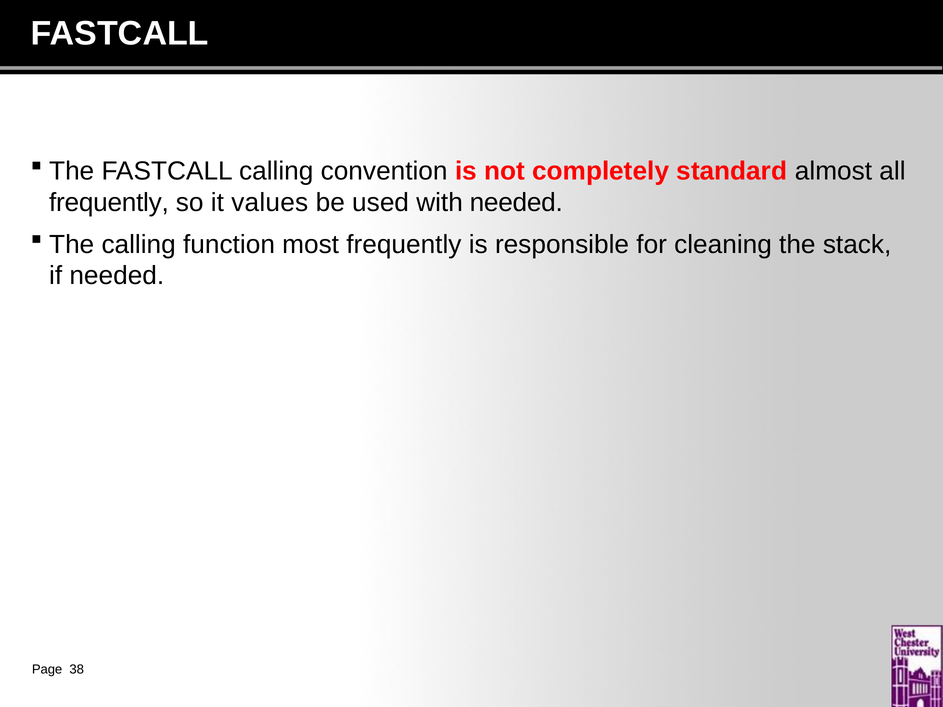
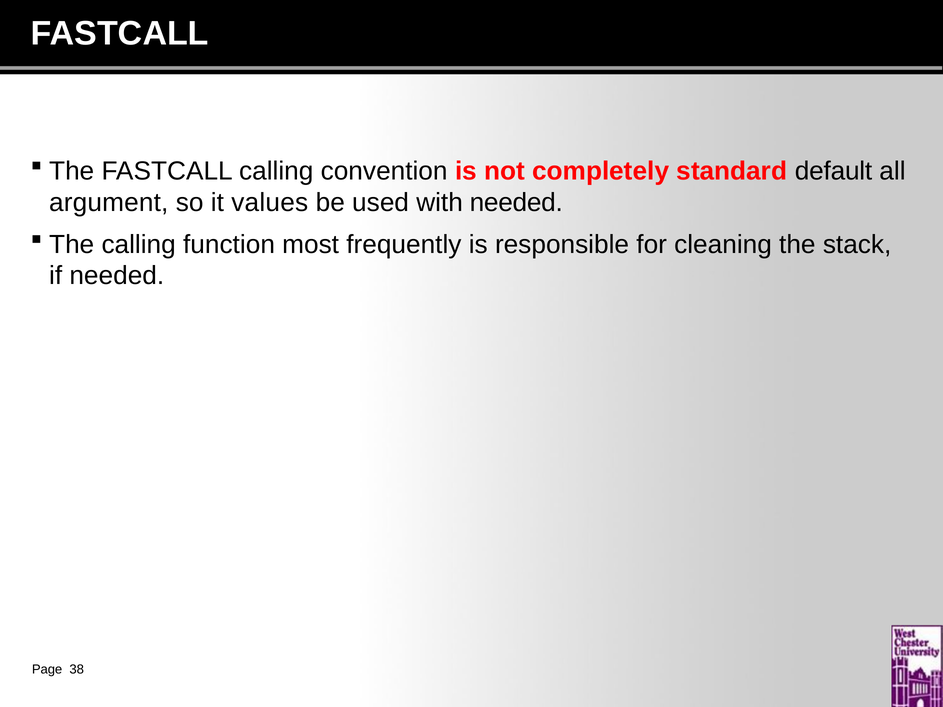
almost: almost -> default (834, 171)
frequently: frequently -> argument (109, 203)
